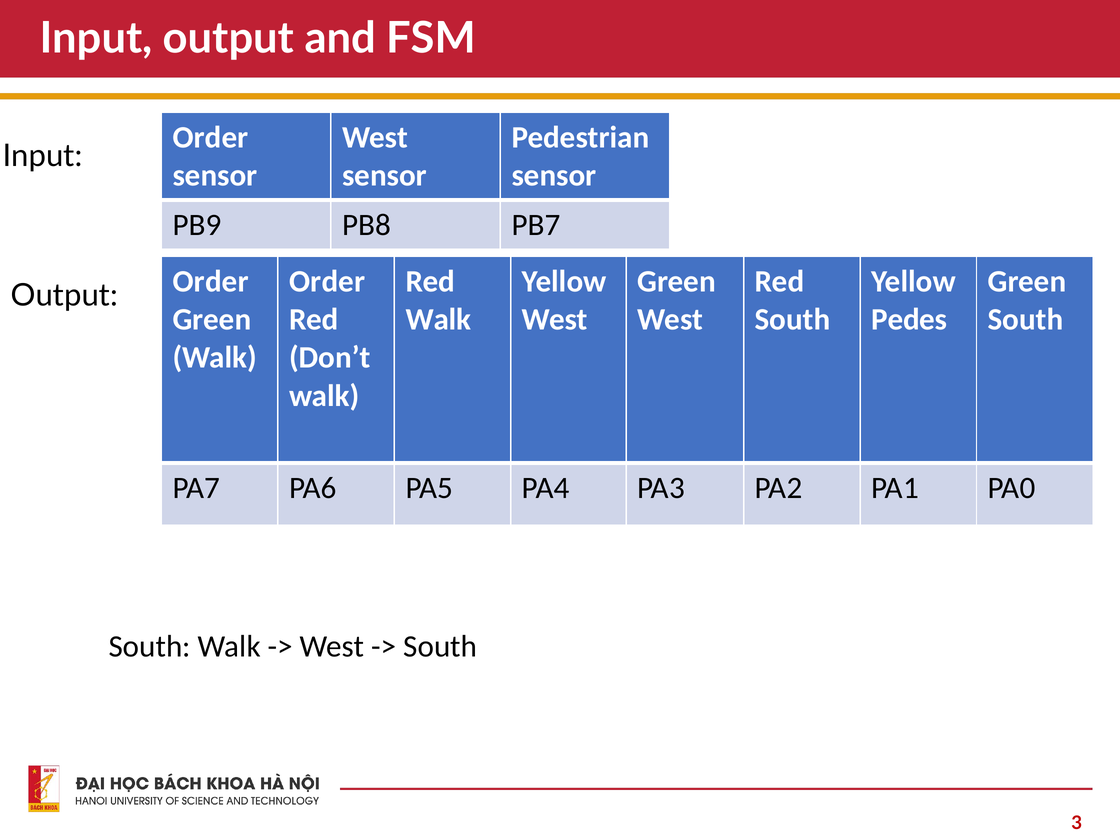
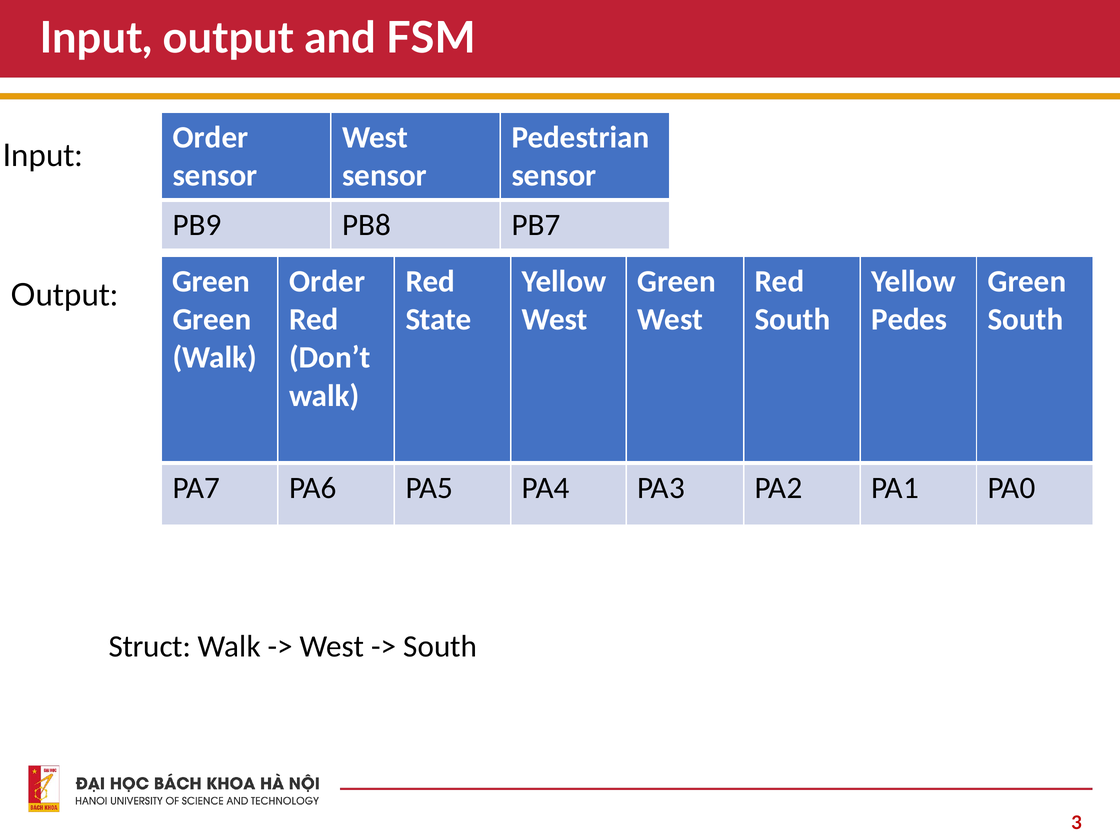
Output Order: Order -> Green (211, 282)
Walk: Walk -> State (439, 320)
South: South -> Struct (150, 646)
